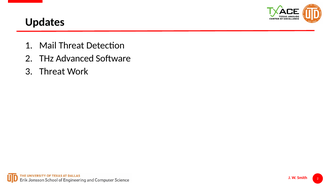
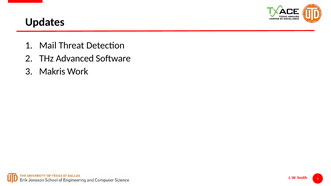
Threat: Threat -> Makris (52, 72)
